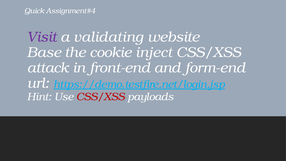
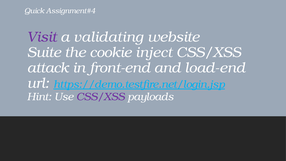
Base: Base -> Suite (44, 52)
form-end: form-end -> load-end (215, 68)
CSS/XSS colour: red -> purple (101, 97)
